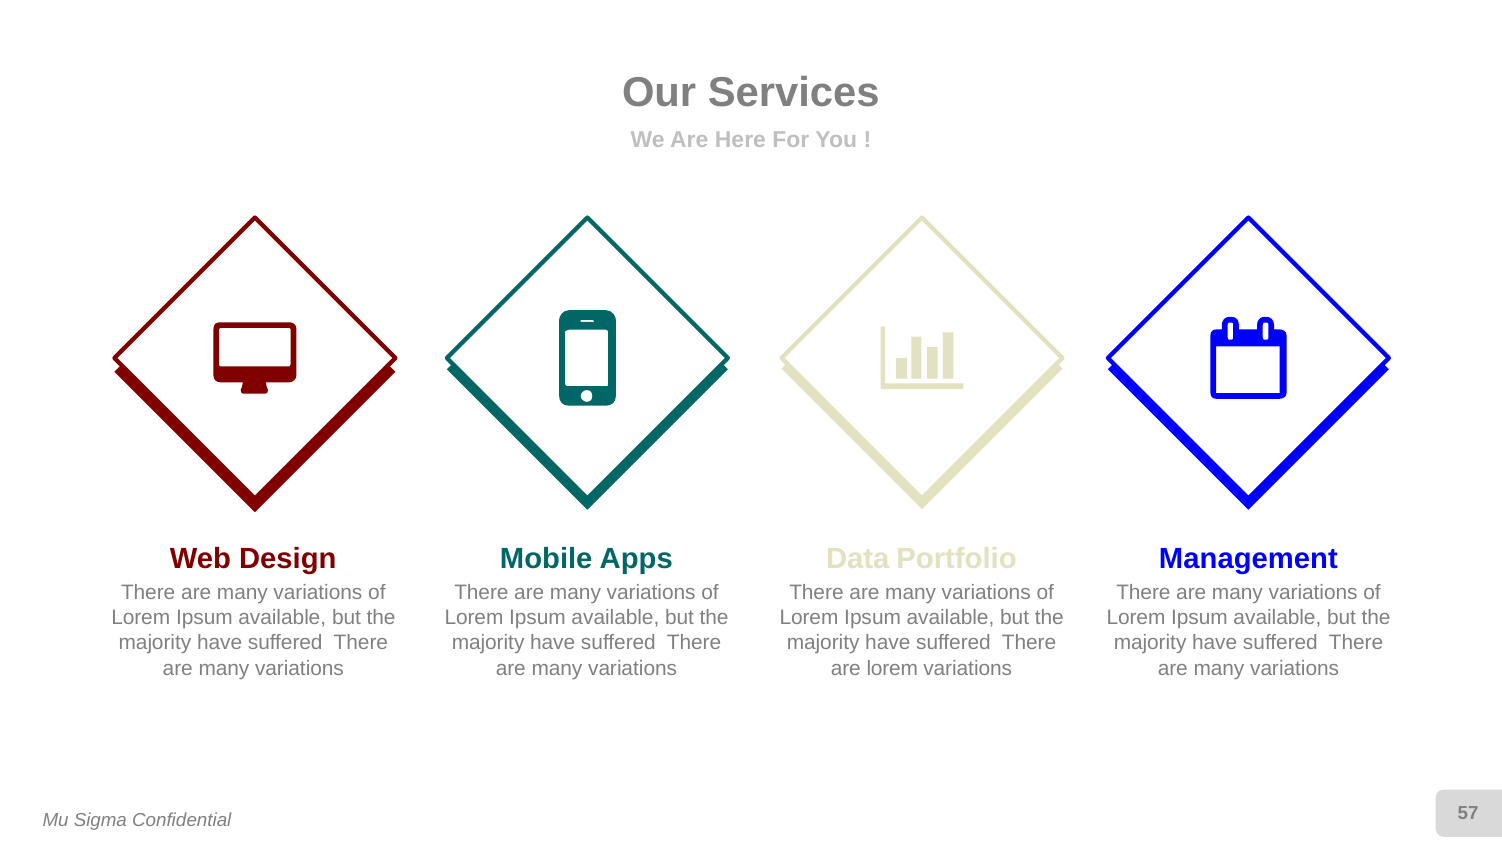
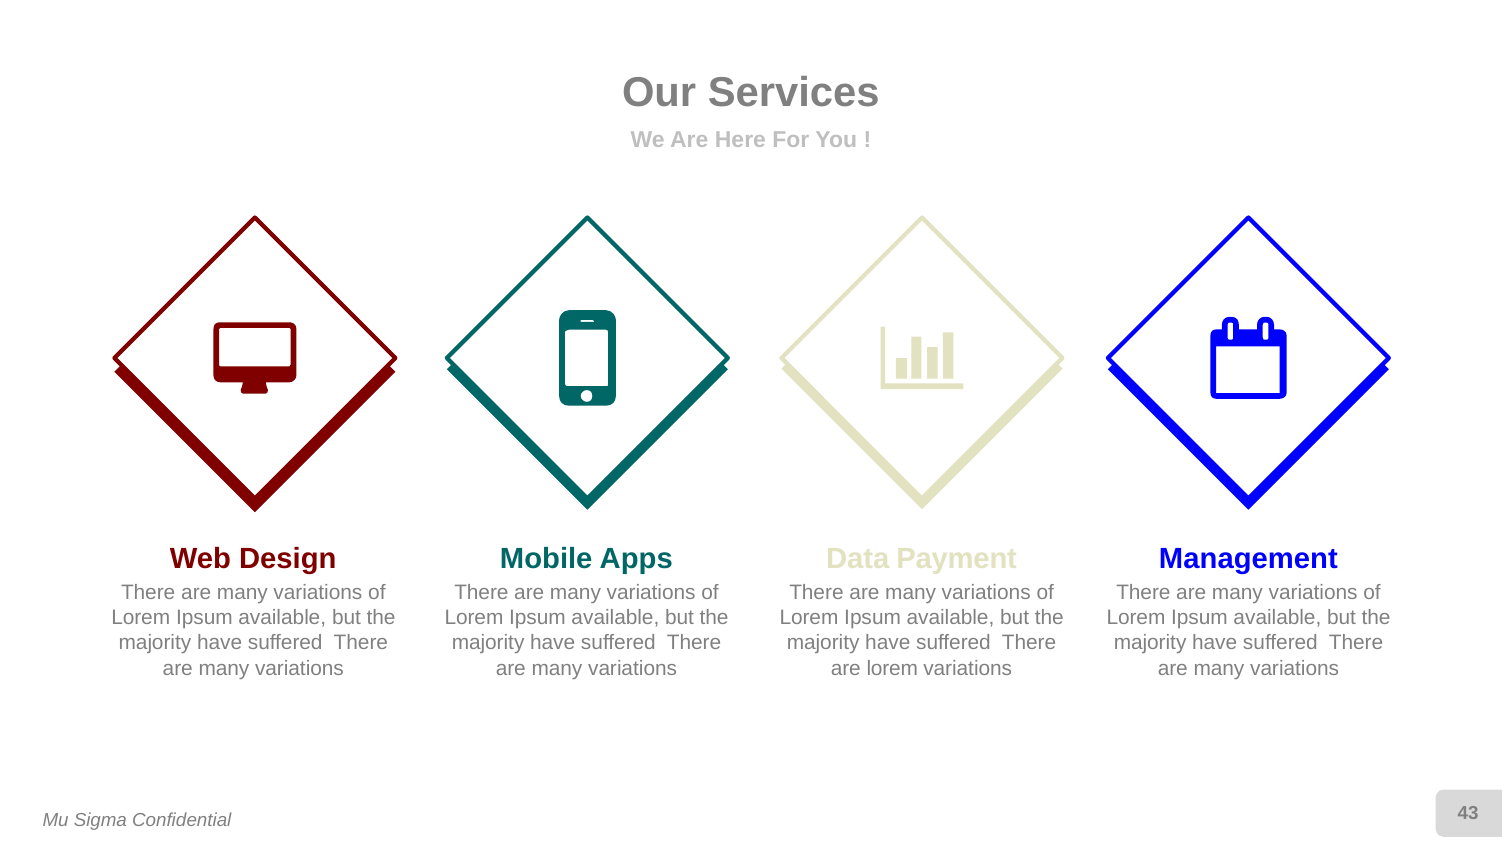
Portfolio: Portfolio -> Payment (957, 559)
57: 57 -> 43 (1468, 813)
